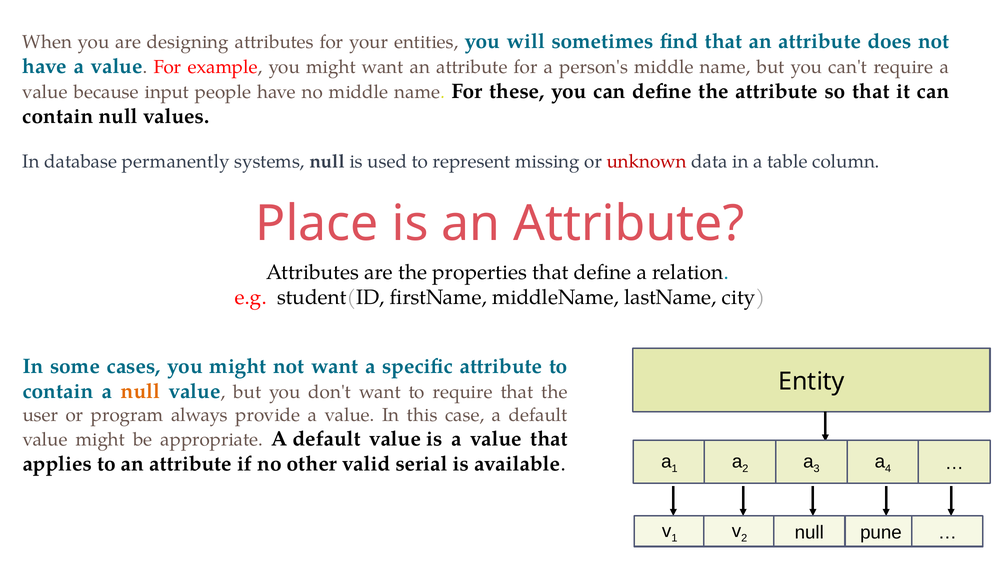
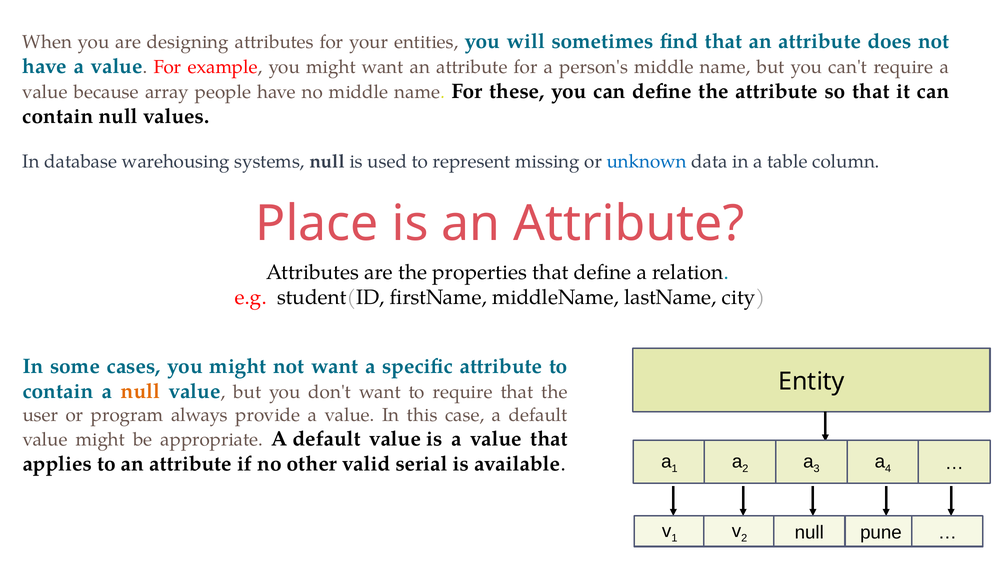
input: input -> array (167, 92)
permanently: permanently -> warehousing (176, 162)
unknown colour: red -> blue (647, 162)
